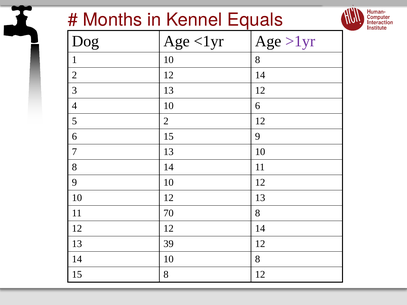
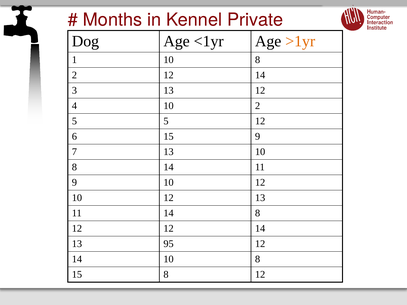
Equals: Equals -> Private (255, 20)
>1yr colour: purple -> orange (300, 41)
10 6: 6 -> 2 (258, 106)
5 2: 2 -> 5 (166, 121)
11 70: 70 -> 14 (169, 213)
39: 39 -> 95 (169, 244)
